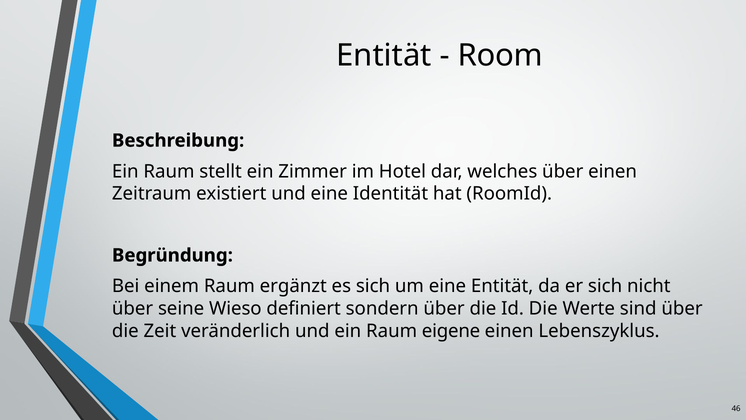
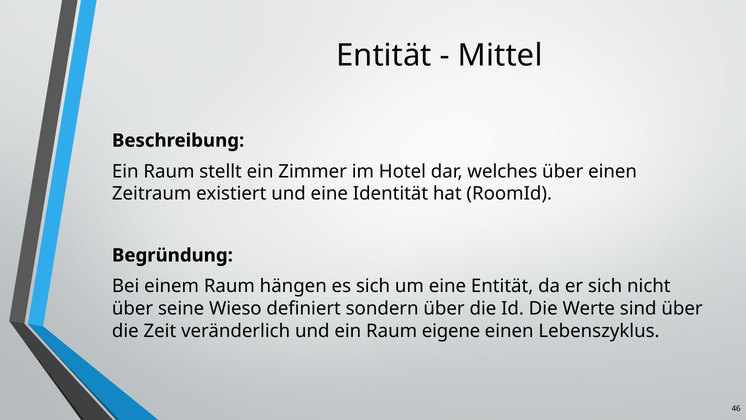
Room: Room -> Mittel (500, 56)
ergänzt: ergänzt -> hängen (293, 286)
